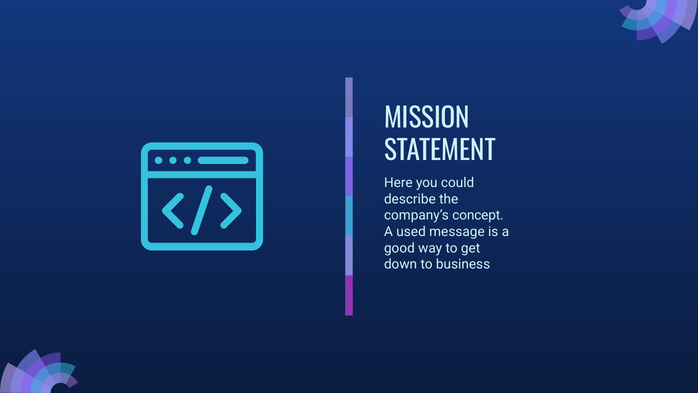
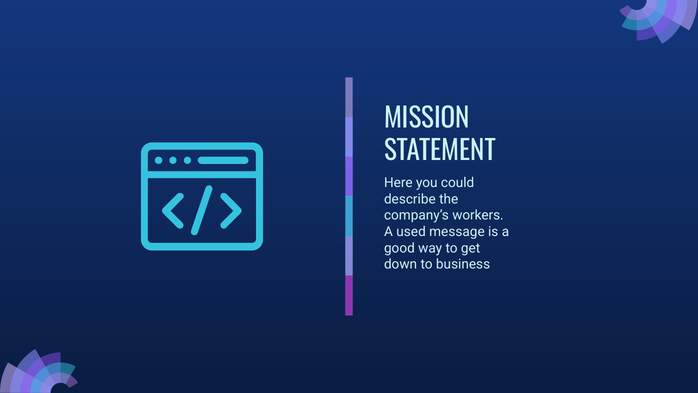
concept: concept -> workers (478, 215)
